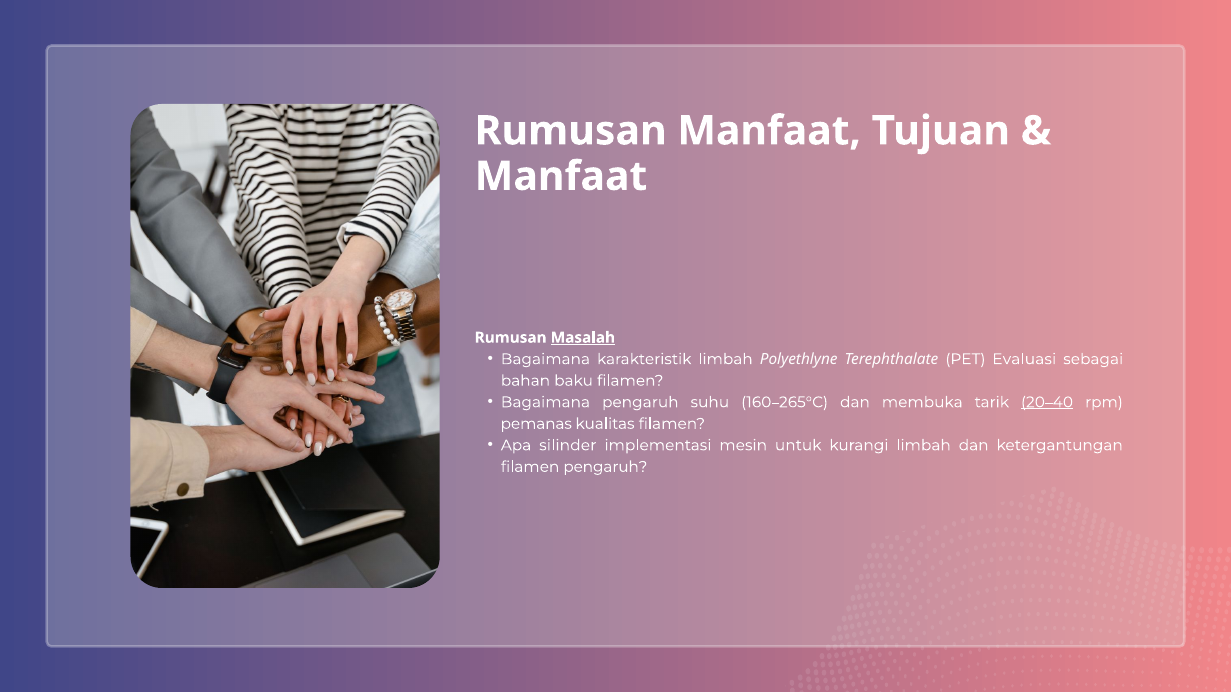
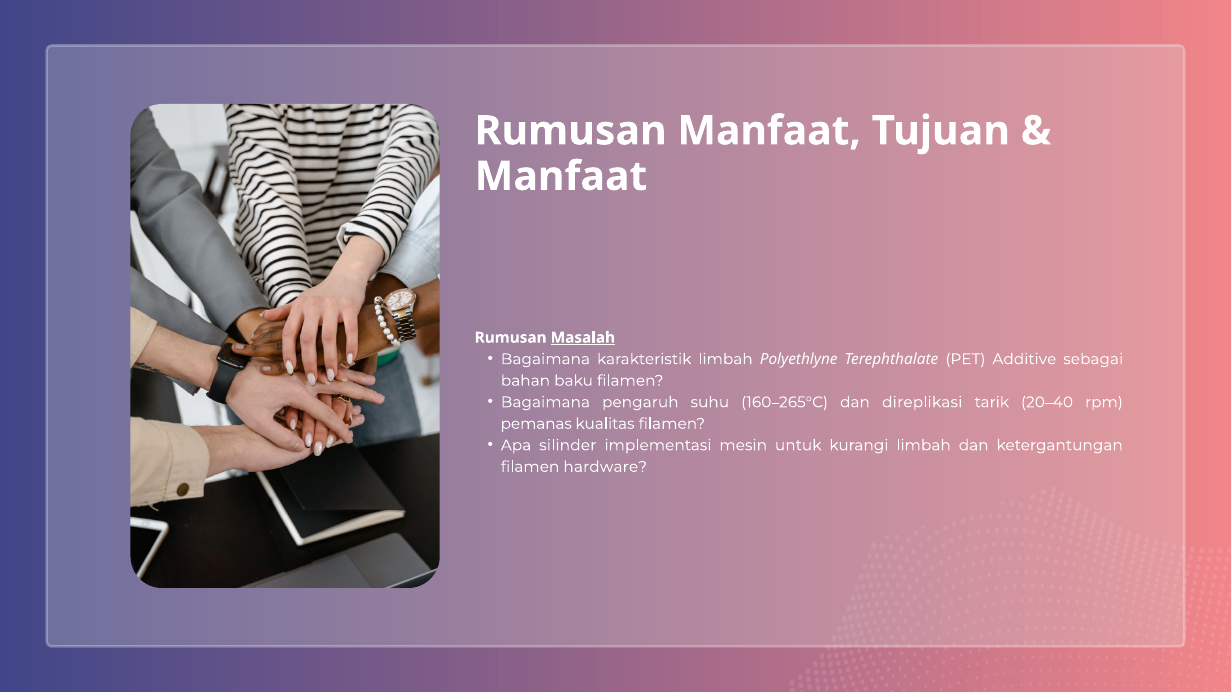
Evaluasi: Evaluasi -> Additive (1024, 359)
membuka: membuka -> direplikasi (922, 402)
20–40 underline: present -> none (1047, 402)
filamen pengaruh: pengaruh -> hardware (605, 467)
